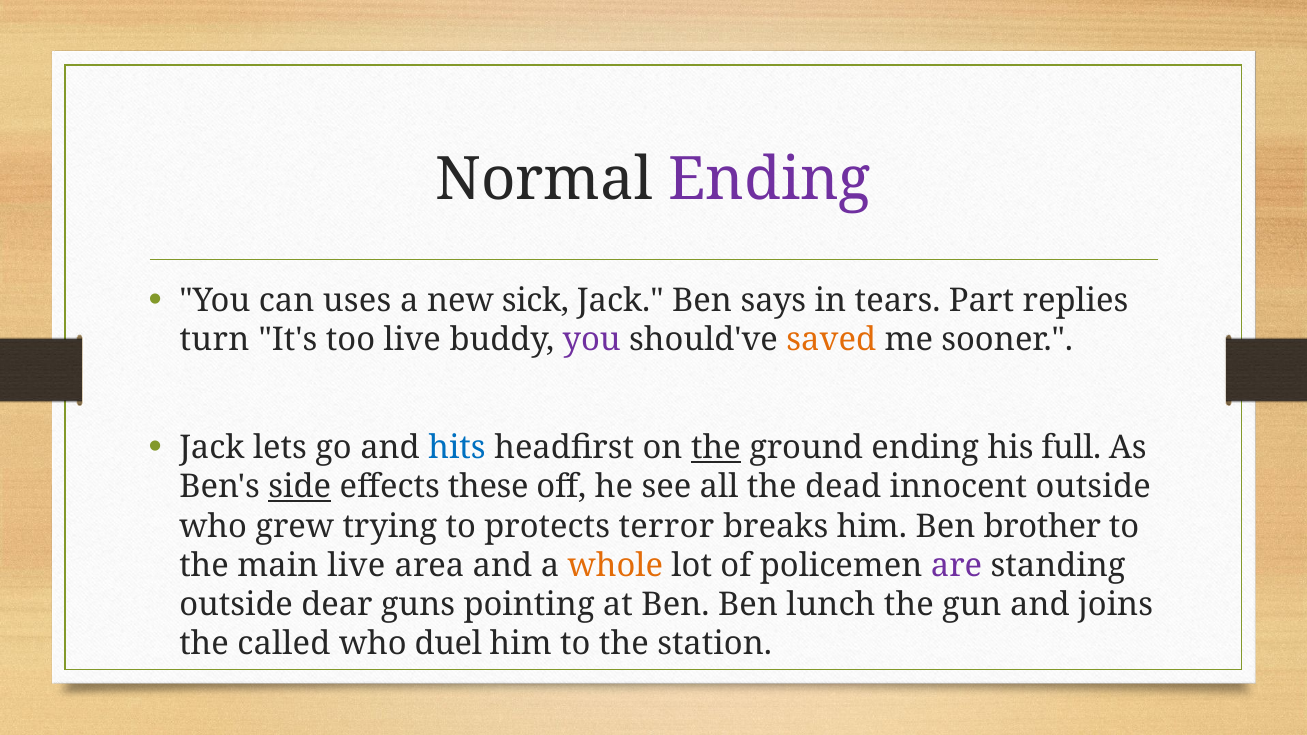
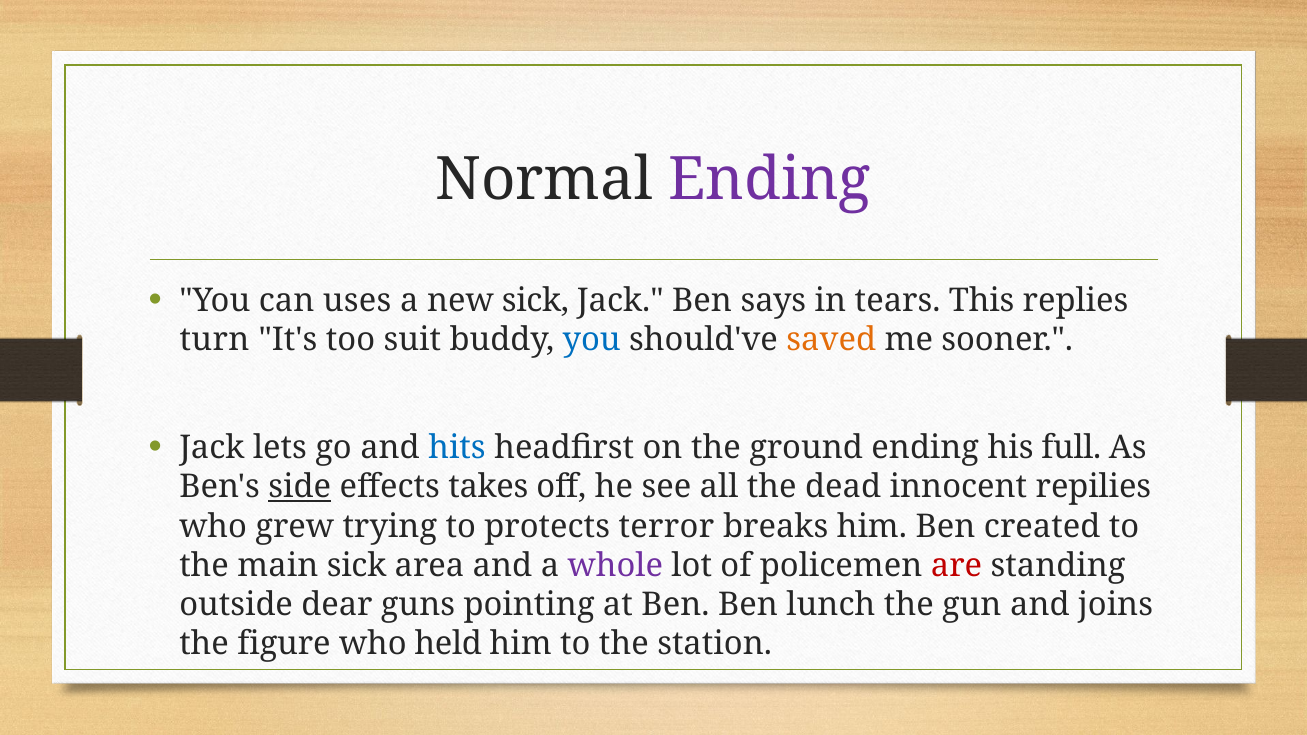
Part: Part -> This (982, 301)
too live: live -> suit (412, 340)
you colour: purple -> blue (592, 340)
the underline: present -> none (716, 448)
these: these -> takes (488, 487)
innocent outside: outside -> repilies (1093, 487)
brother: brother -> created (1042, 526)
main live: live -> sick (357, 566)
whole colour: orange -> purple (615, 566)
are colour: purple -> red (957, 566)
called: called -> figure (284, 644)
duel: duel -> held (448, 644)
